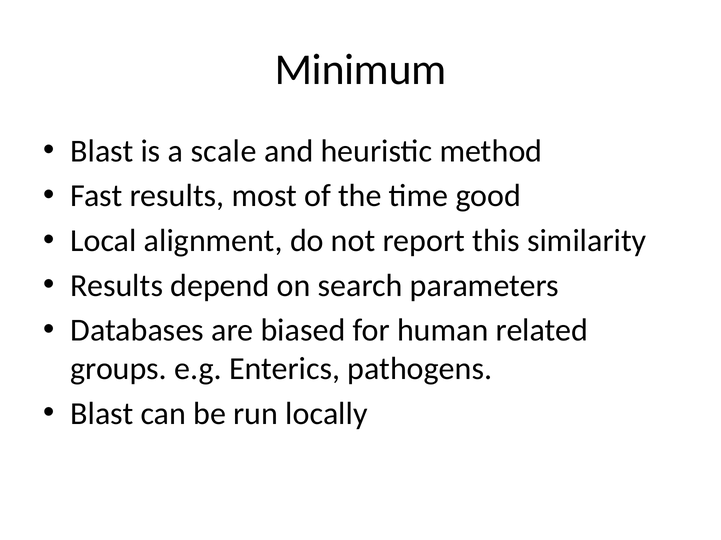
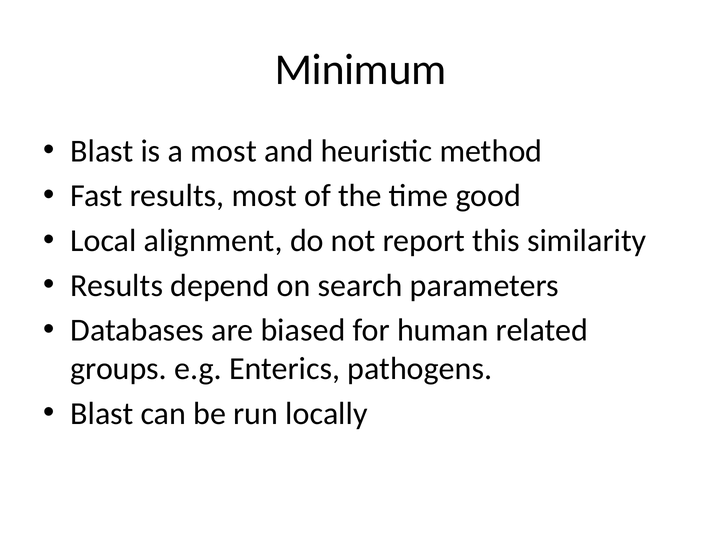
a scale: scale -> most (224, 151)
